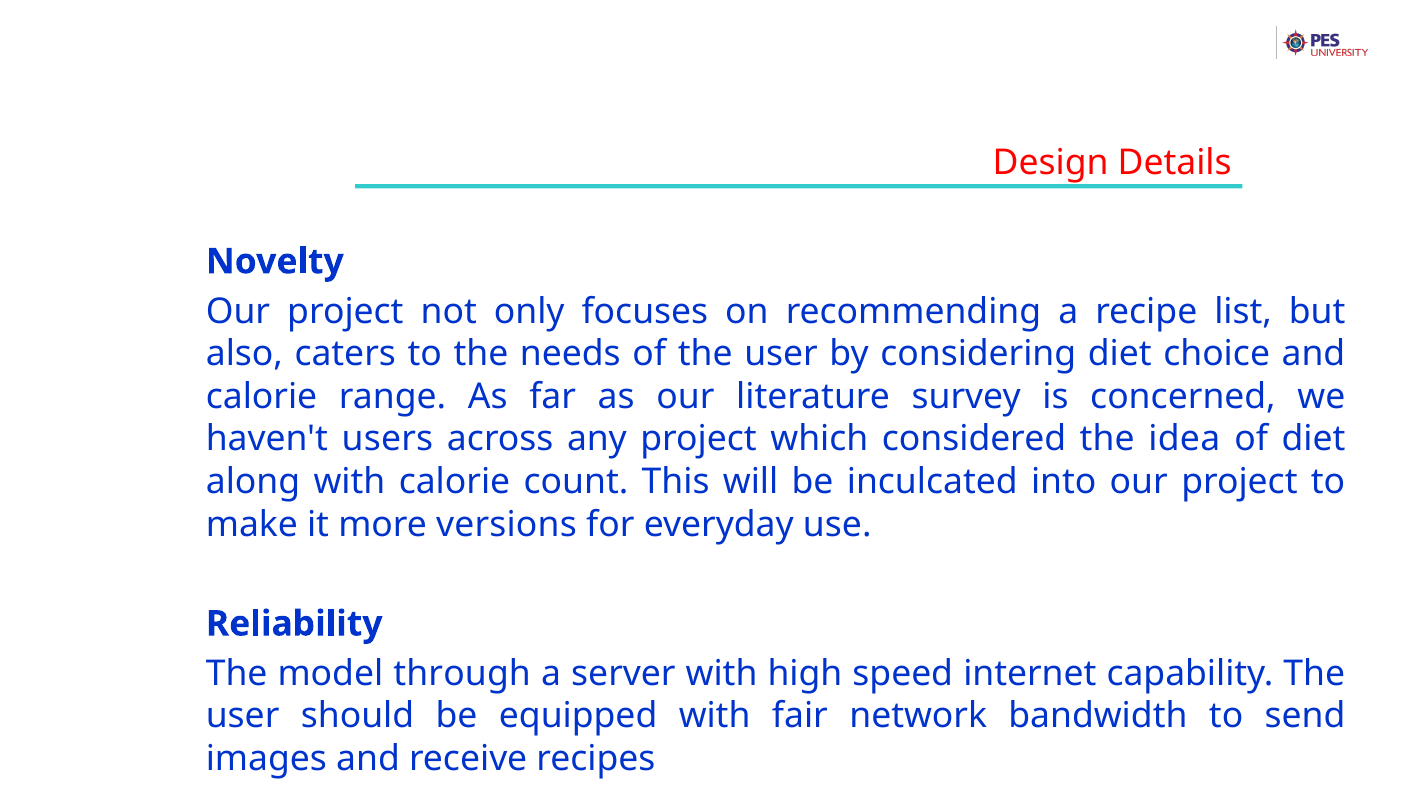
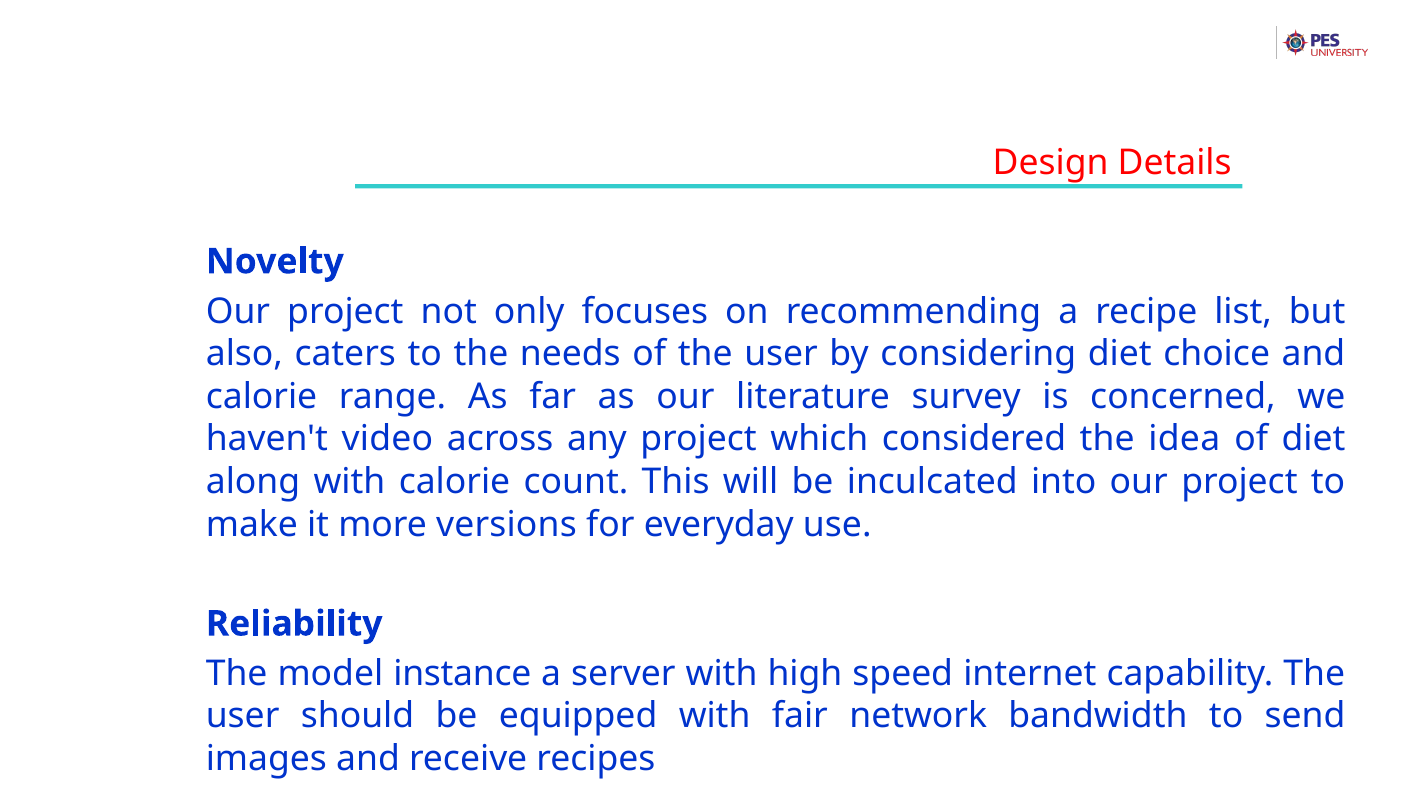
users: users -> video (387, 439)
through: through -> instance (462, 673)
